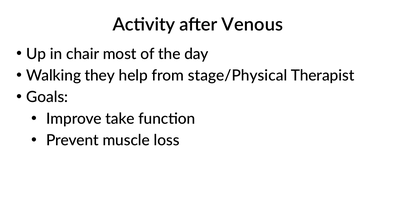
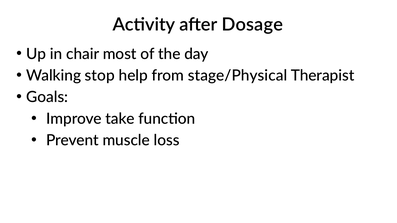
Venous: Venous -> Dosage (252, 25)
they: they -> stop (100, 76)
